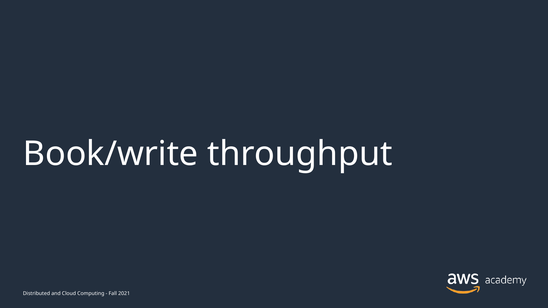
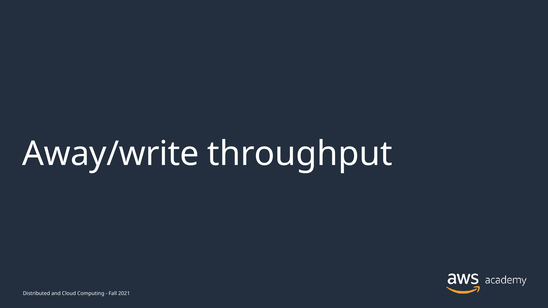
Book/write: Book/write -> Away/write (111, 154)
